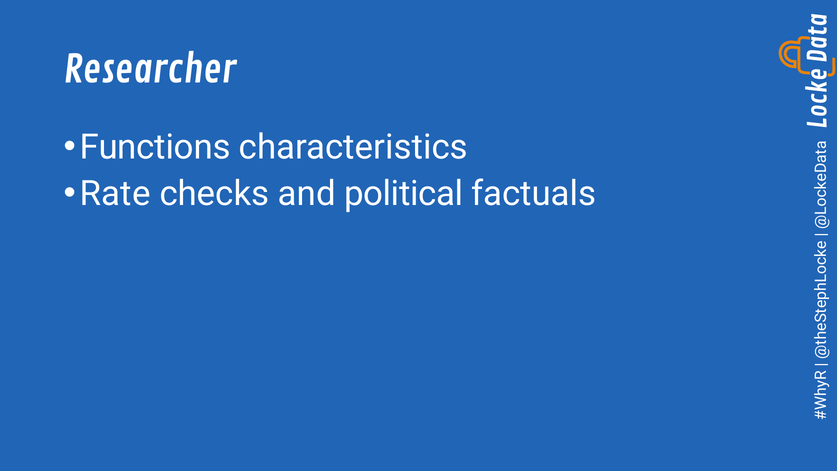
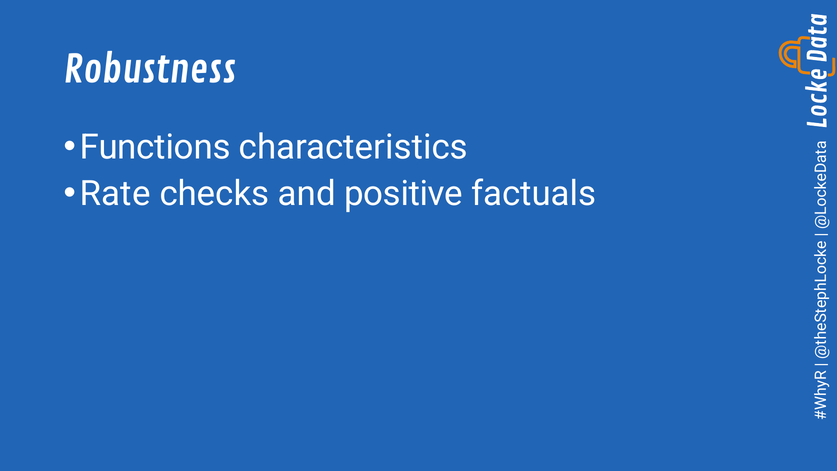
Researcher: Researcher -> Robustness (150, 70)
political: political -> positive (404, 193)
